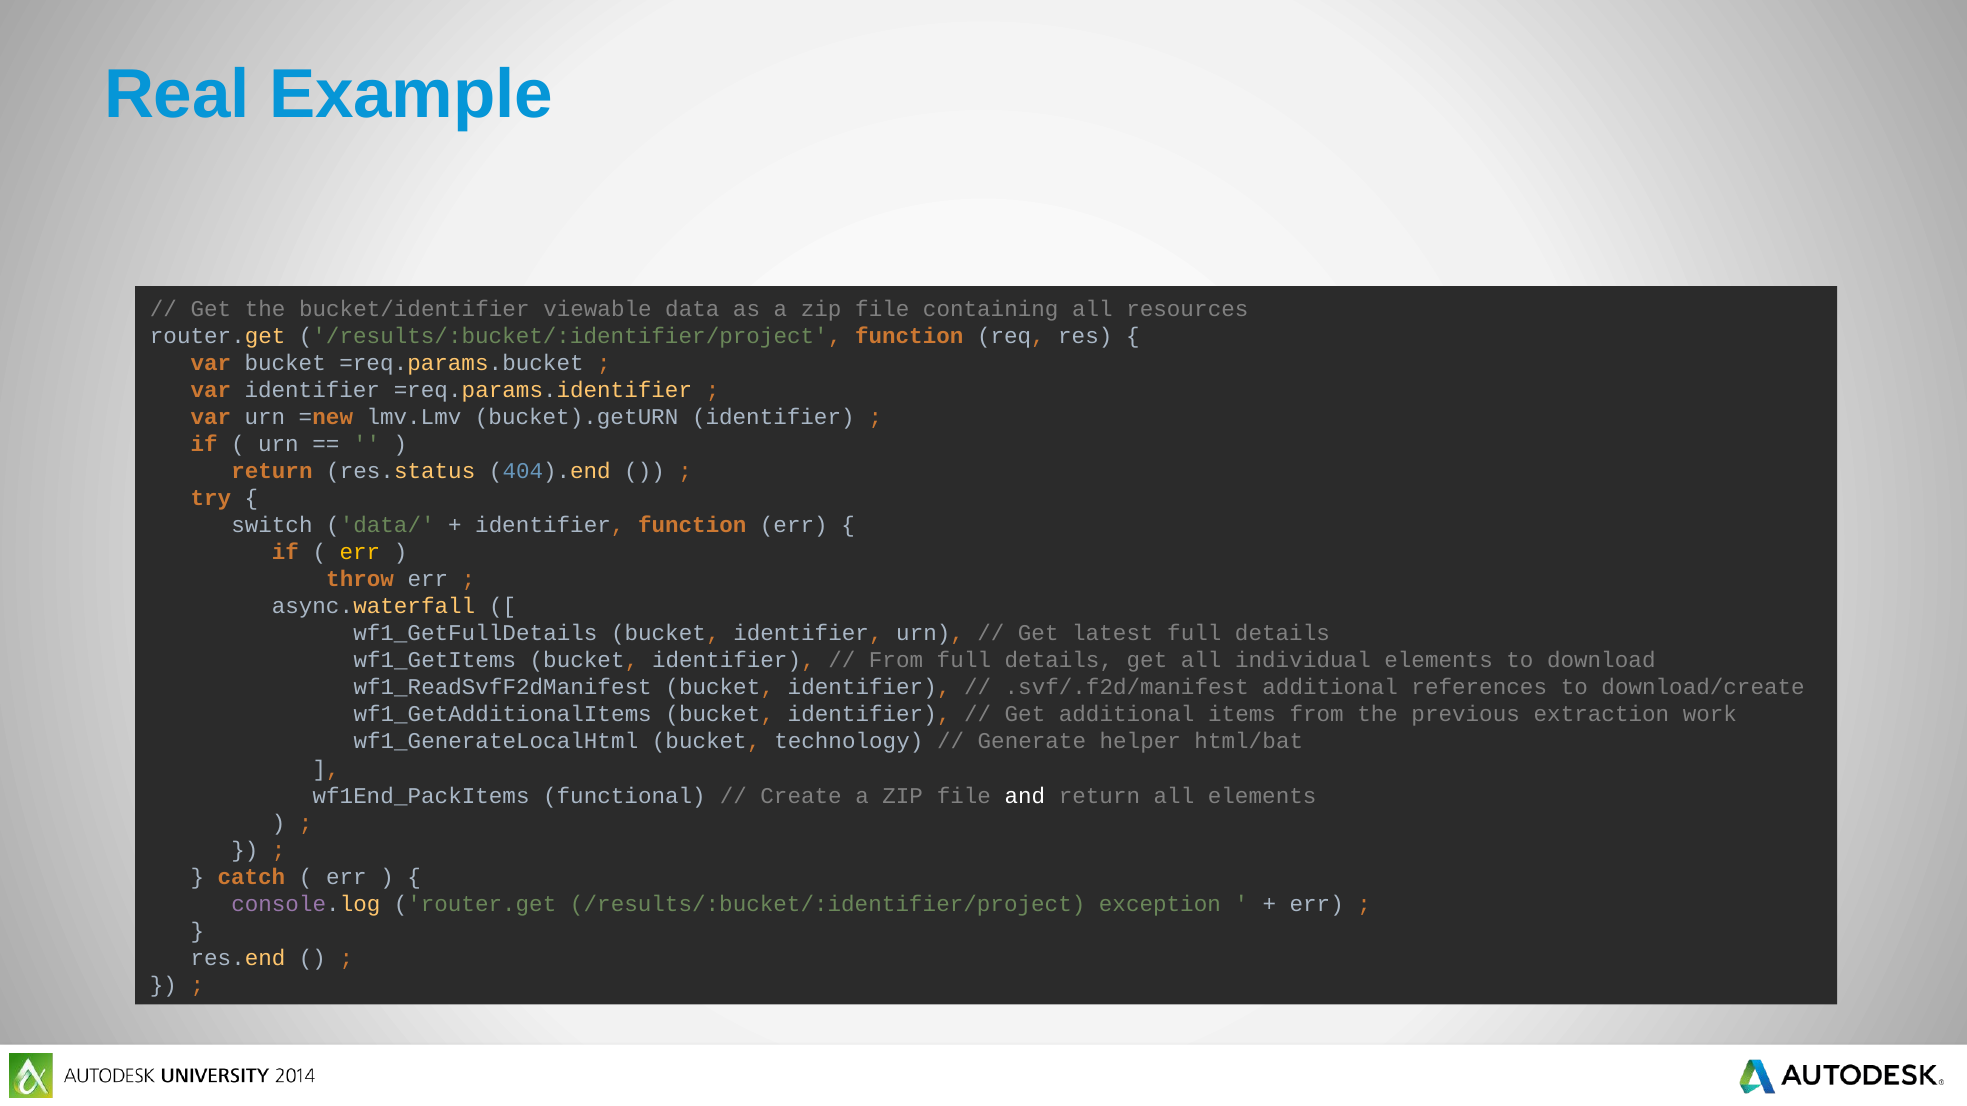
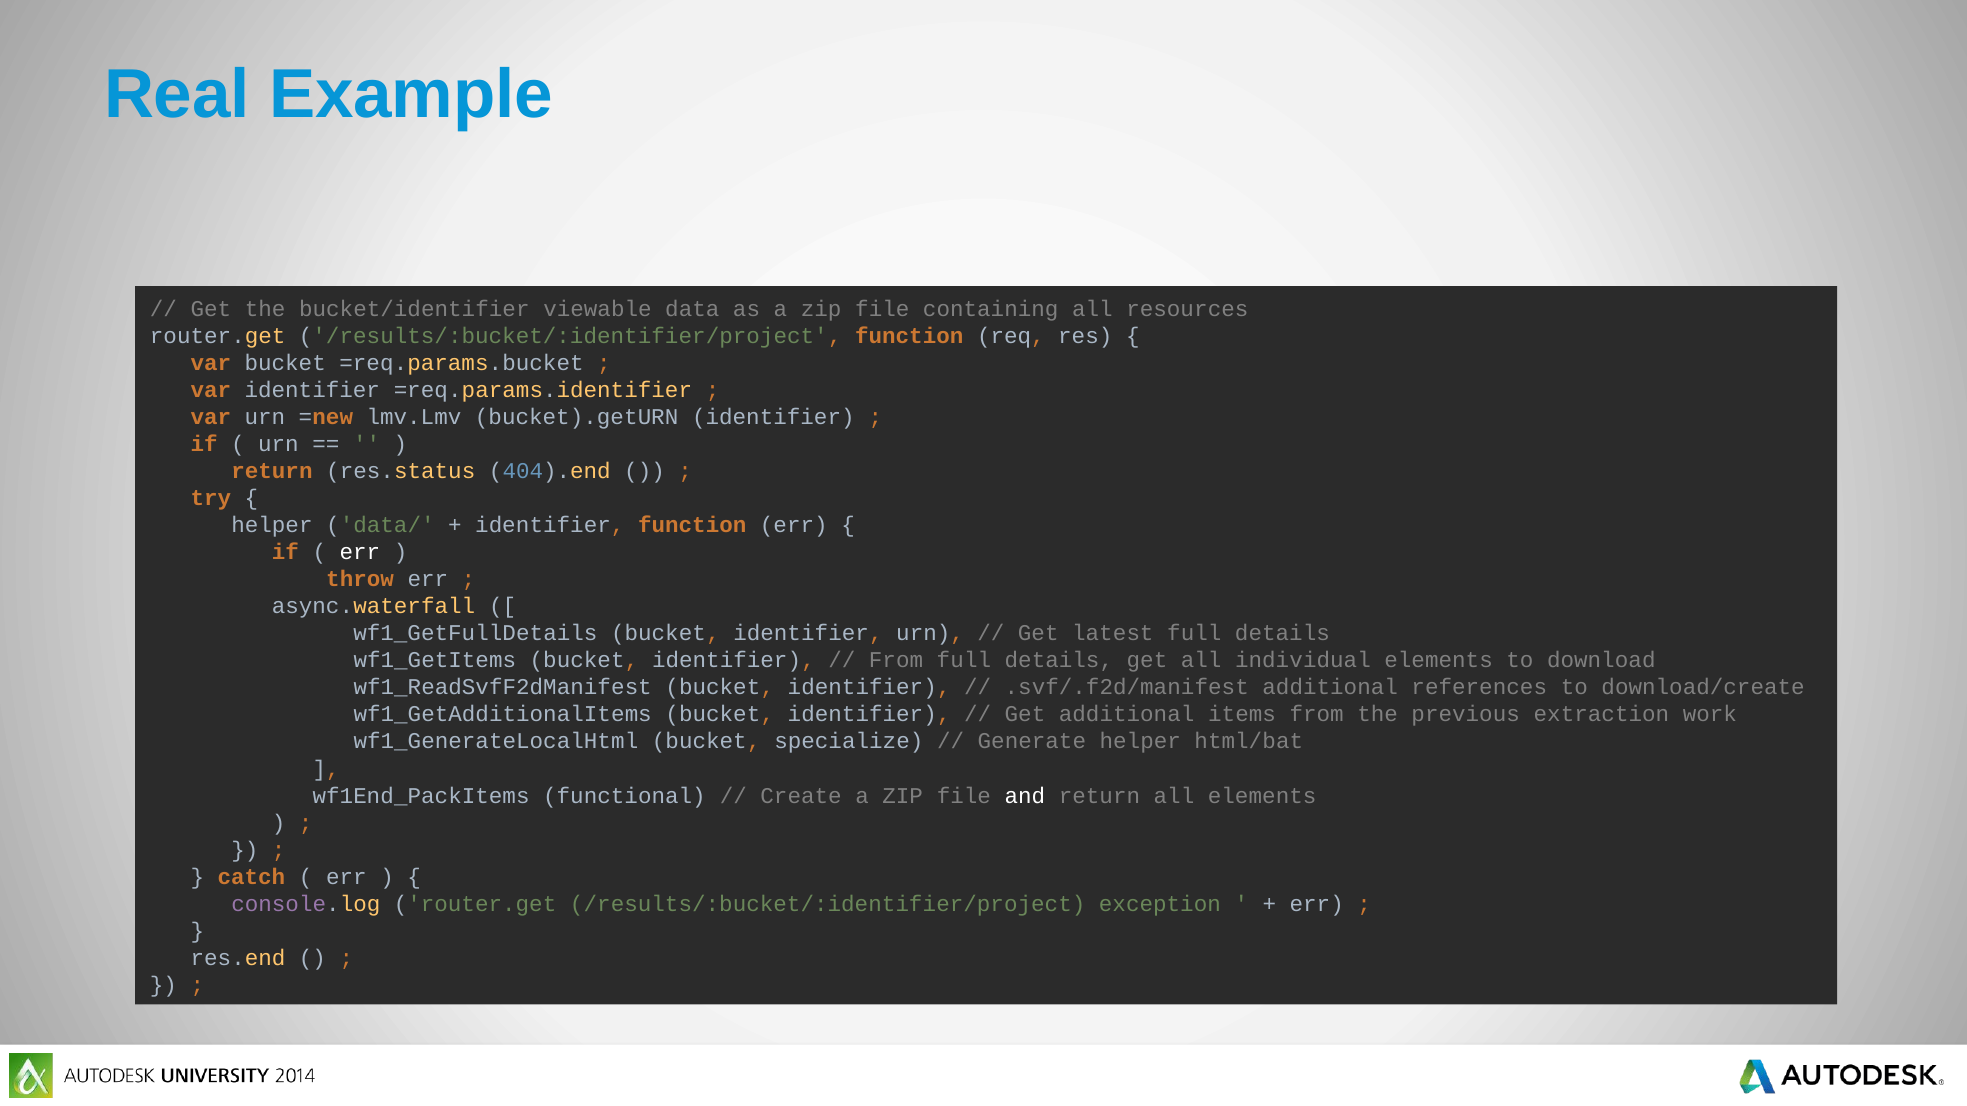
switch: switch -> helper (272, 525)
err colour: yellow -> white (360, 552)
technology: technology -> specialize (849, 742)
